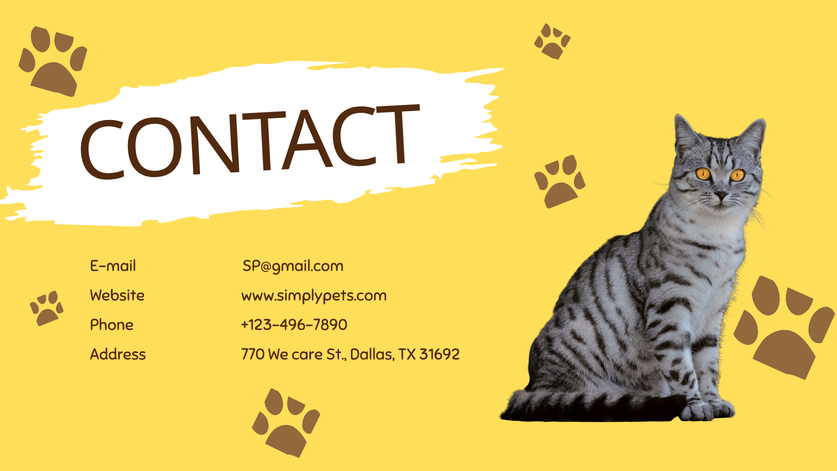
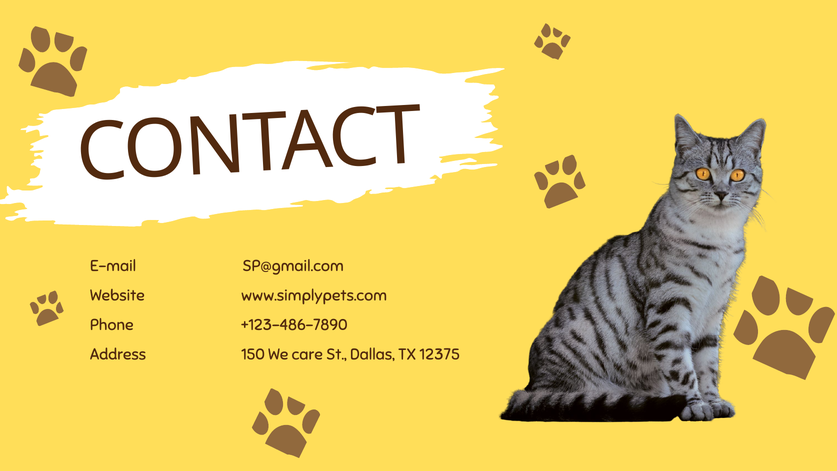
+123-496-7890: +123-496-7890 -> +123-486-7890 (294, 325)
770: 770 -> 150 (253, 354)
31692: 31692 -> 12375 (440, 354)
